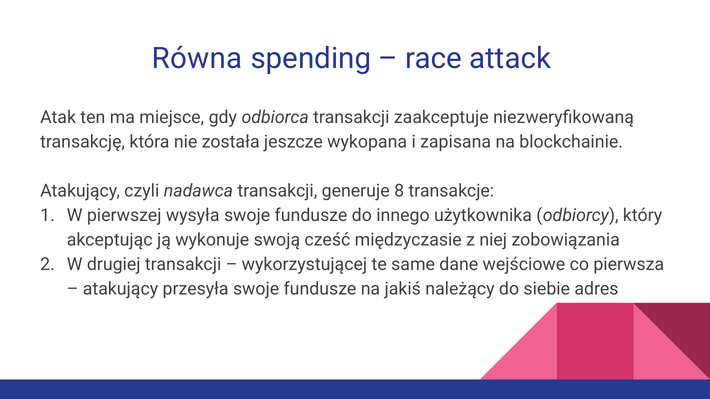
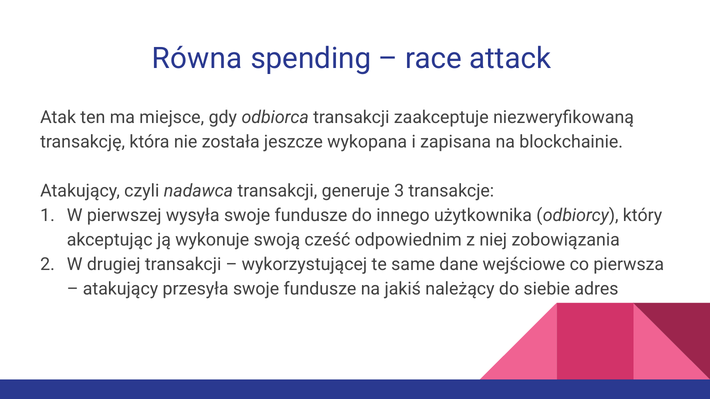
8: 8 -> 3 (399, 191)
międzyczasie: międzyczasie -> odpowiednim (408, 240)
